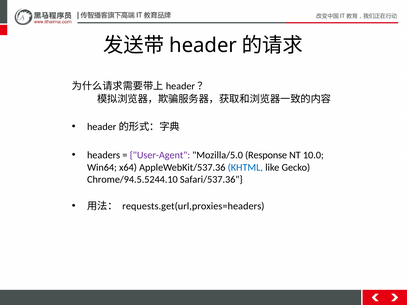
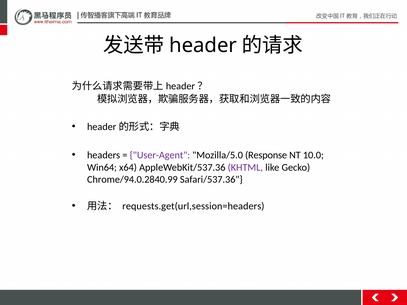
KHTML colour: blue -> purple (245, 168)
Chrome/94.5.5244.10: Chrome/94.5.5244.10 -> Chrome/94.0.2840.99 (132, 180)
requests.get(url,proxies=headers: requests.get(url,proxies=headers -> requests.get(url,session=headers (193, 206)
